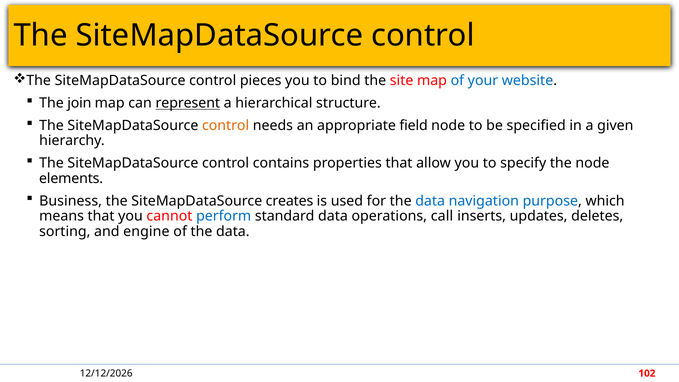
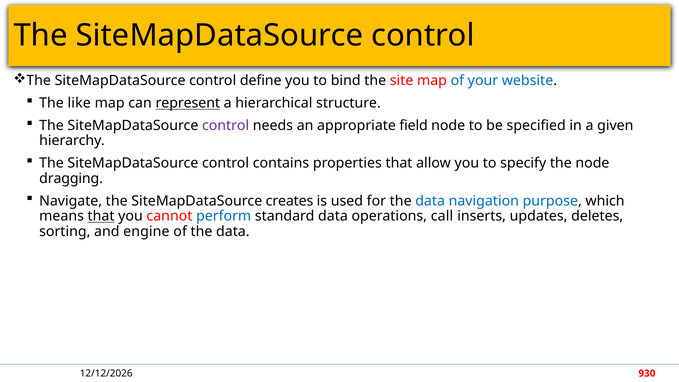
pieces: pieces -> define (261, 81)
join: join -> like (79, 103)
control colour: orange -> purple (226, 125)
elements: elements -> dragging (71, 178)
Business: Business -> Navigate (71, 201)
that underline: none -> present (101, 216)
102: 102 -> 930 (647, 373)
